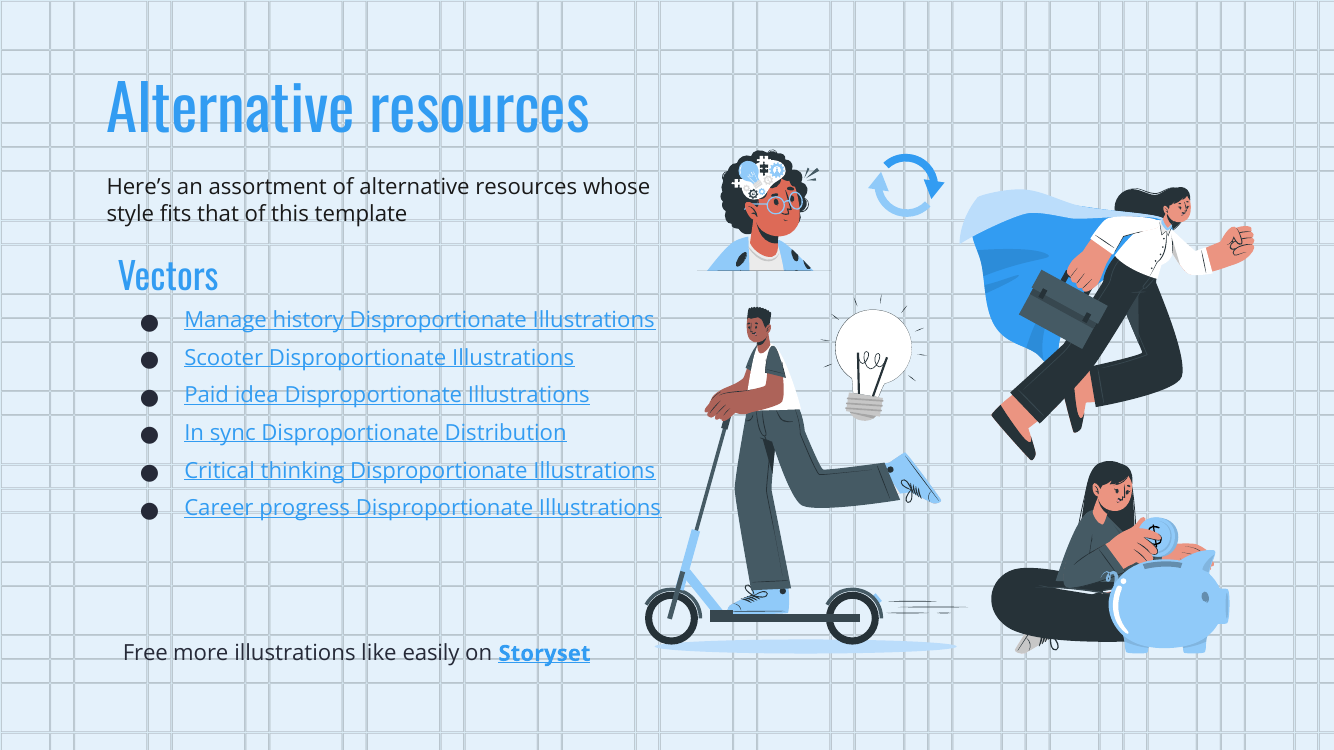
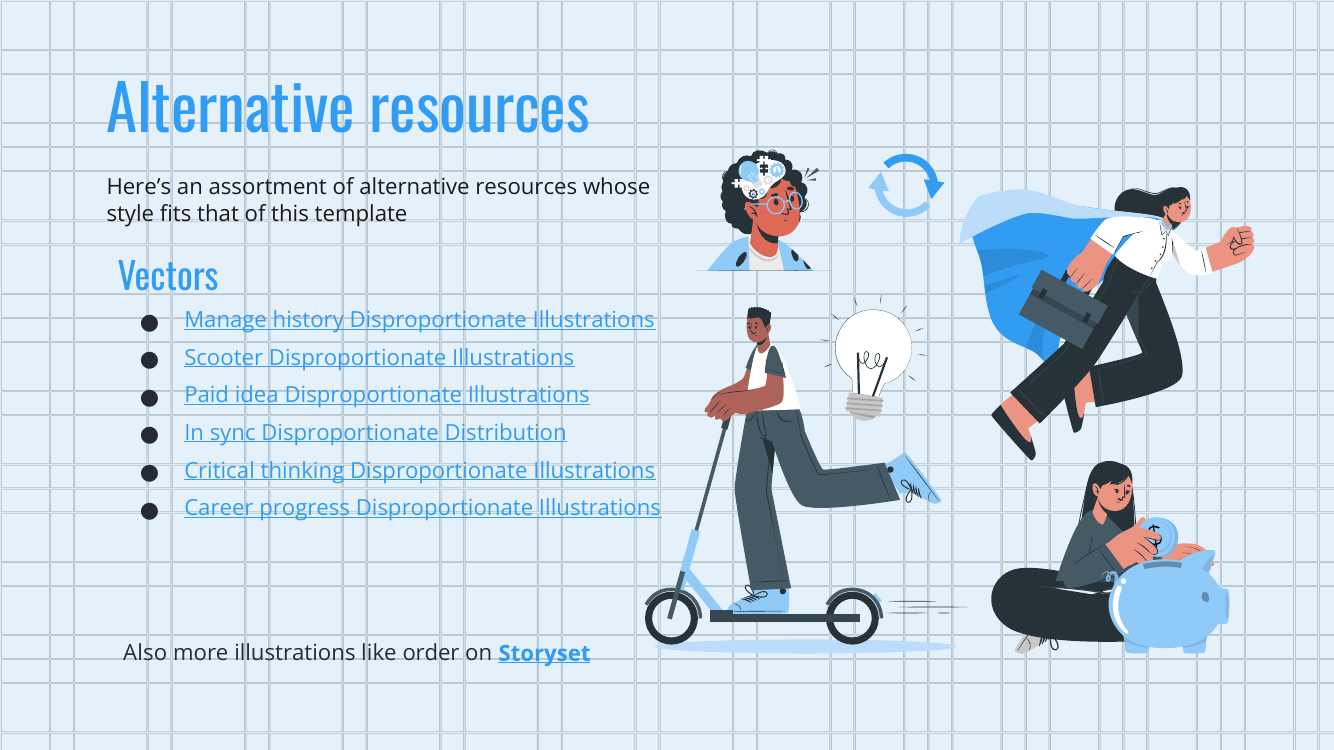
Free: Free -> Also (145, 654)
easily: easily -> order (431, 654)
